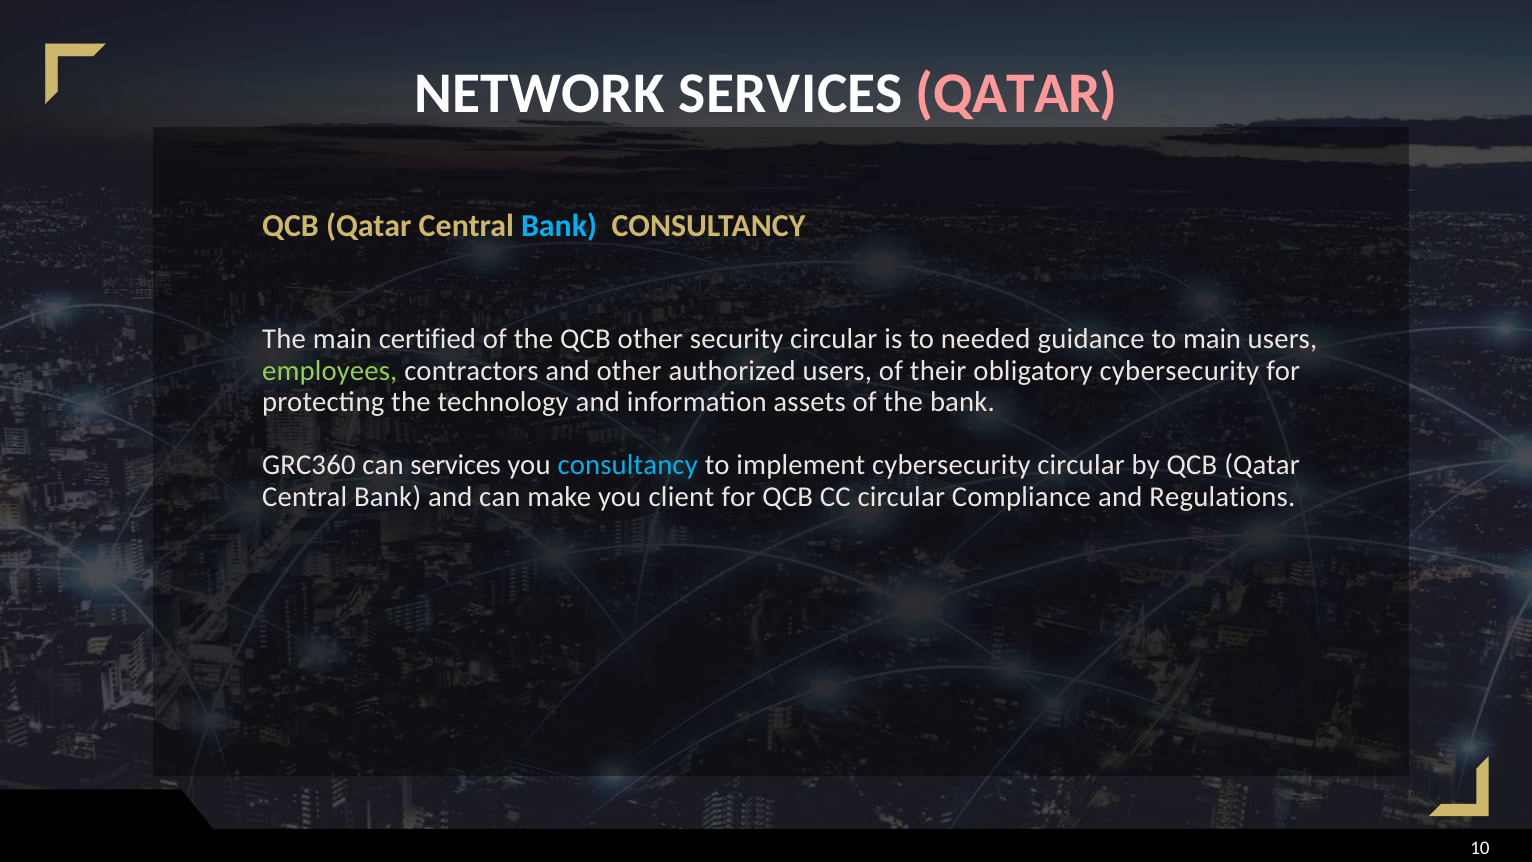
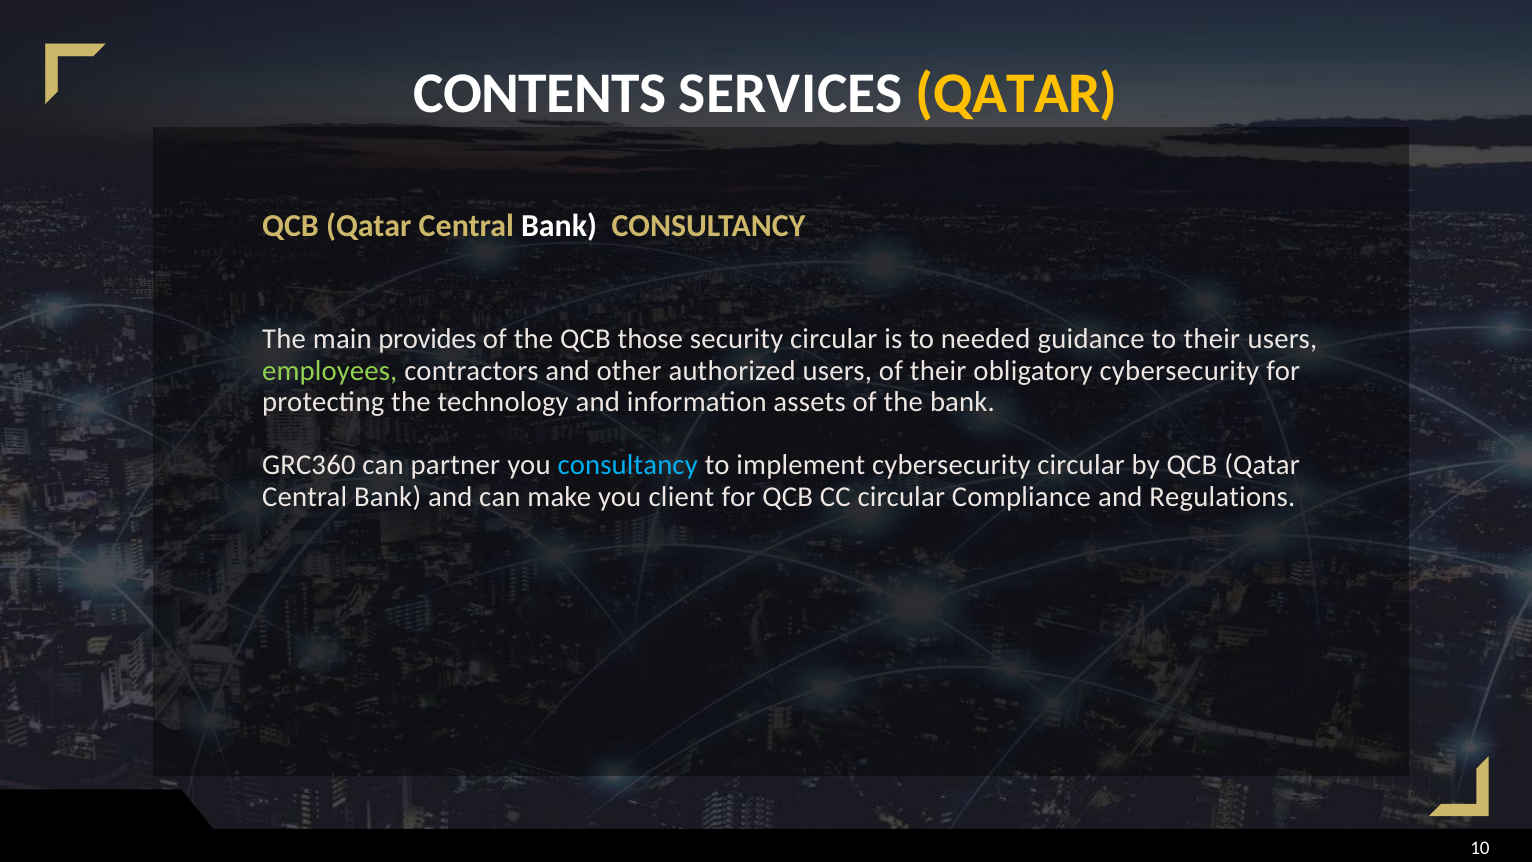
NETWORK: NETWORK -> CONTENTS (540, 94)
QATAR colour: pink -> yellow (1017, 94)
Bank colour: light blue -> white (559, 226)
certified: certified -> provides (427, 339)
QCB other: other -> those (650, 339)
to main: main -> their (1212, 339)
can services: services -> partner (455, 465)
